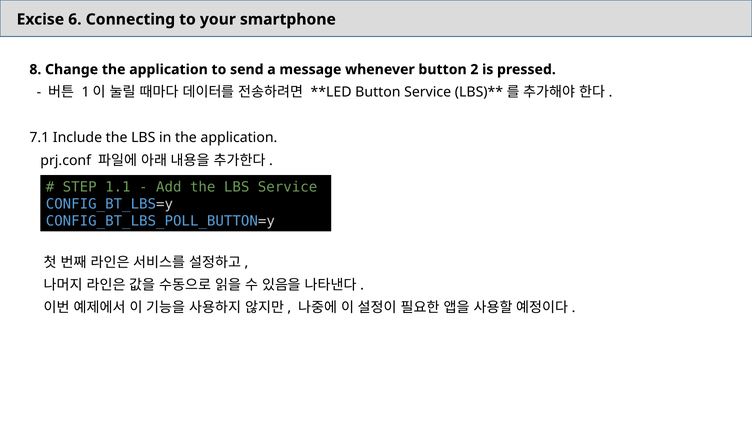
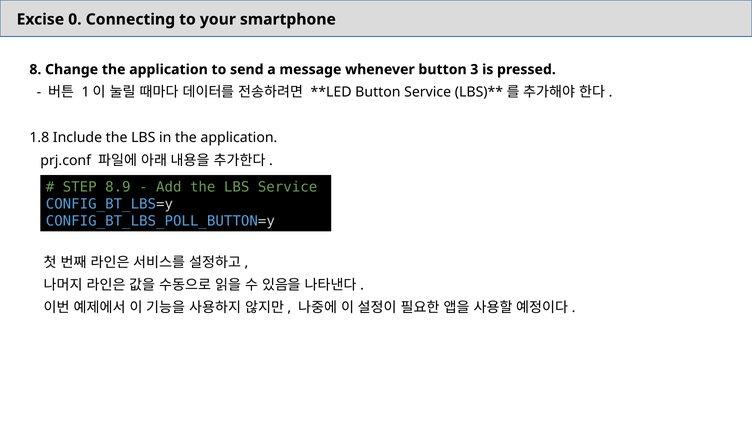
6: 6 -> 0 (75, 19)
2: 2 -> 3 (474, 70)
7.1: 7.1 -> 1.8 (39, 138)
1.1: 1.1 -> 8.9 (118, 187)
